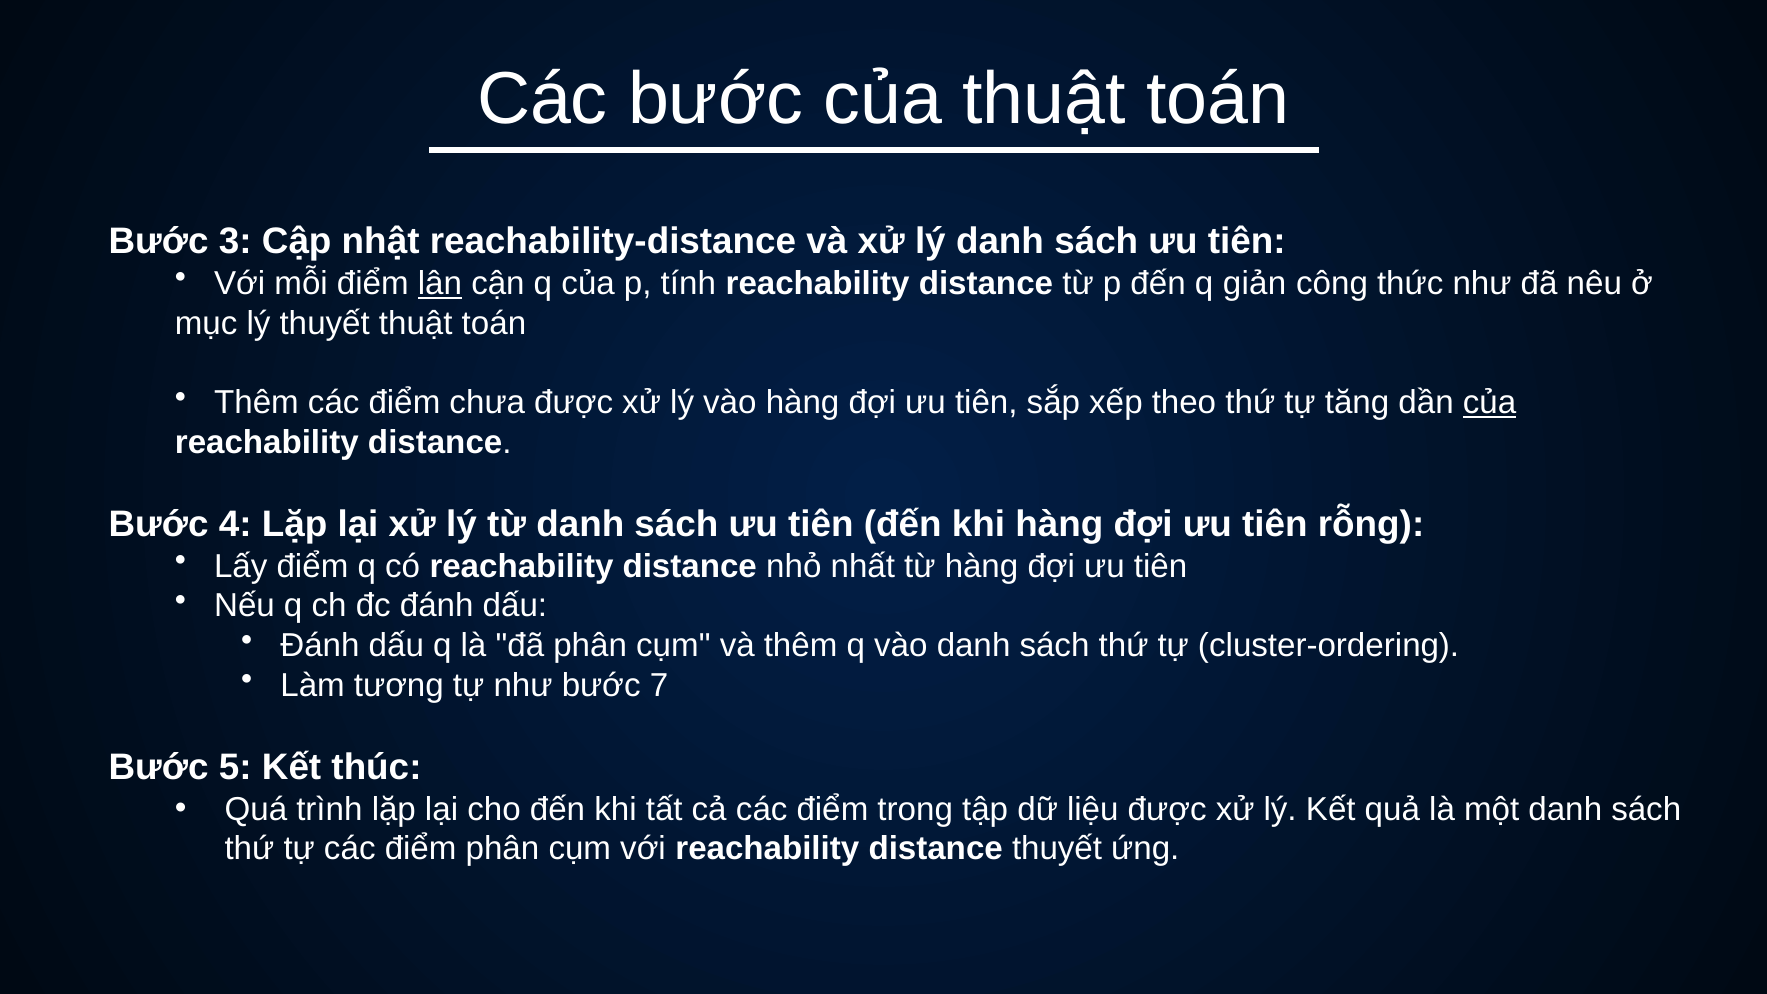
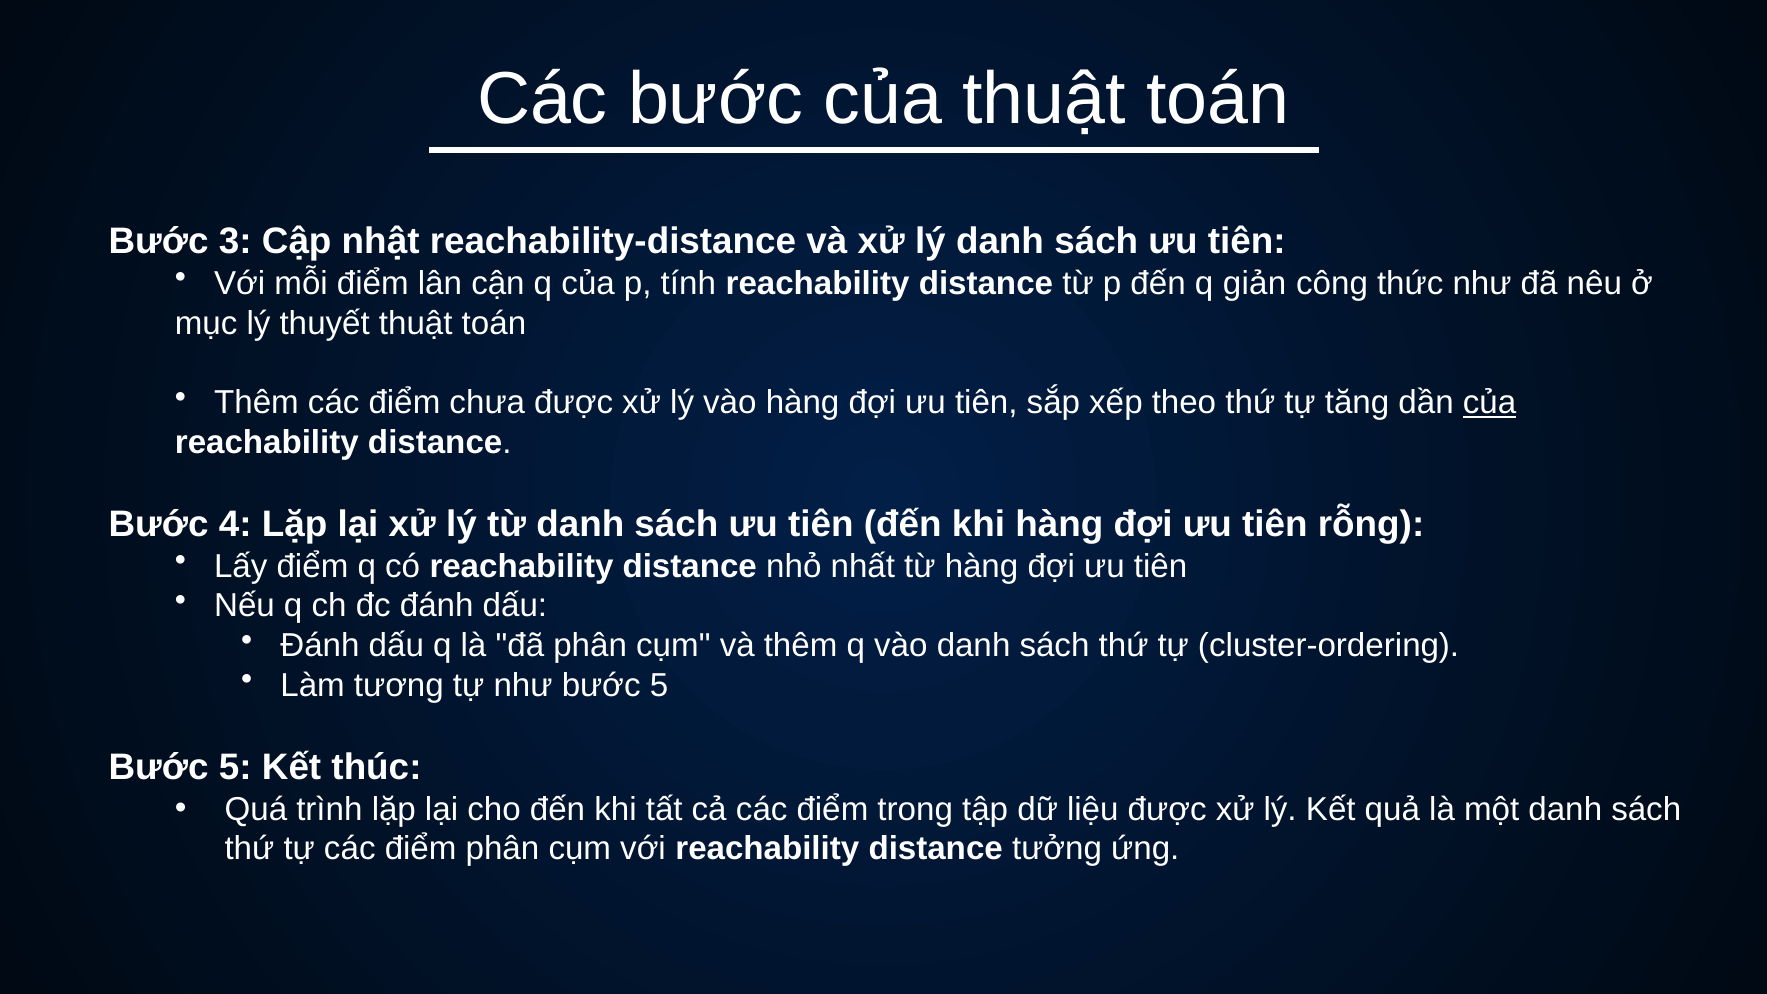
lân underline: present -> none (440, 283)
như bước 7: 7 -> 5 (659, 685)
distance thuyết: thuyết -> tưởng (1057, 849)
